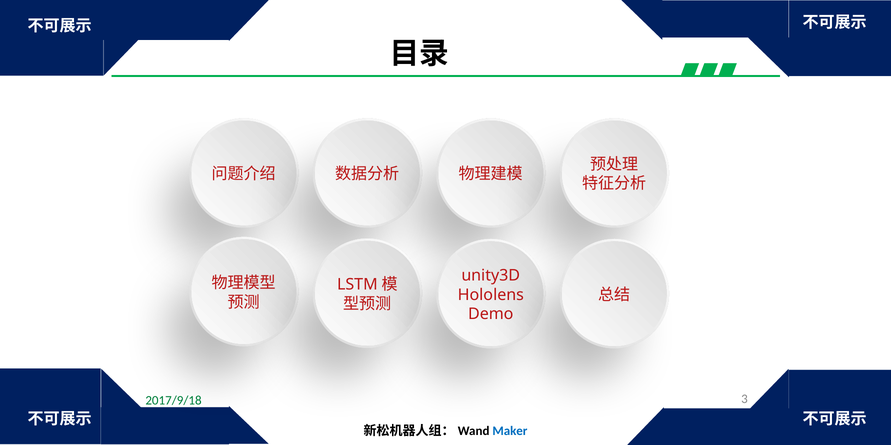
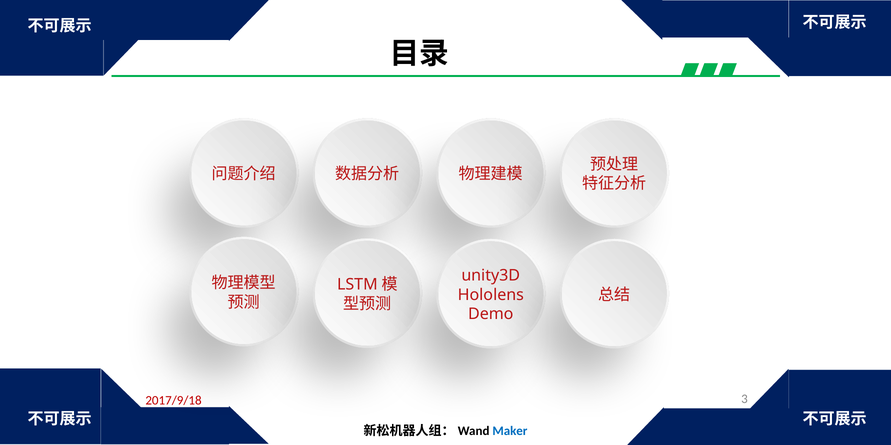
2017/9/18 colour: green -> red (173, 401)
